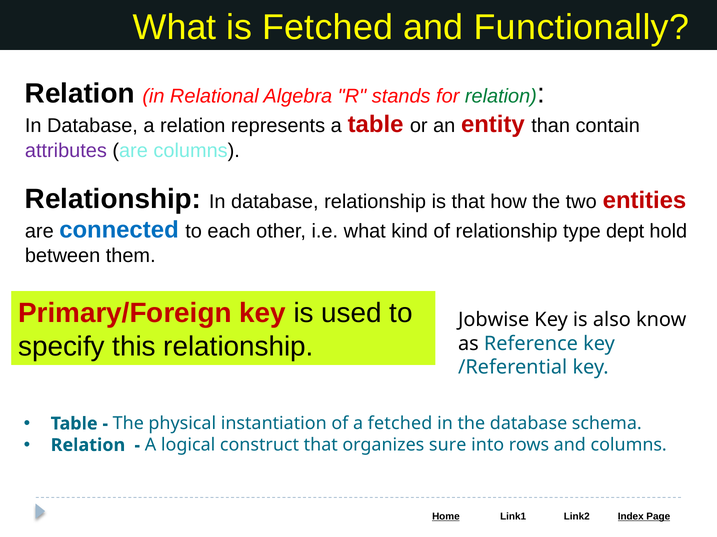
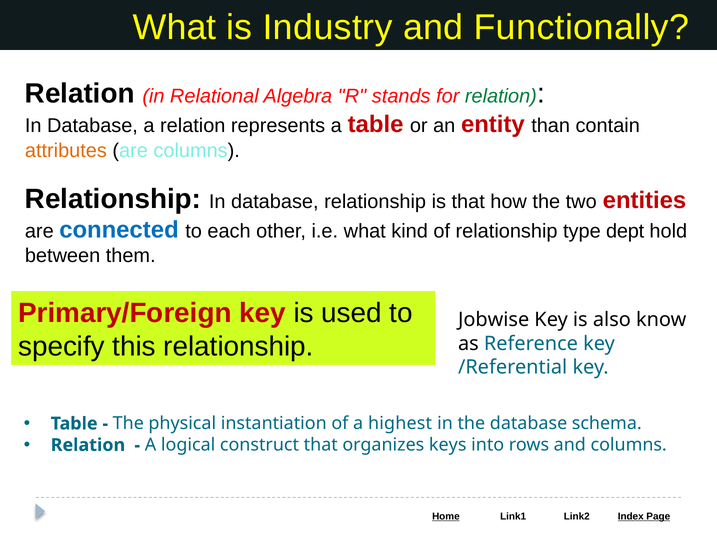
is Fetched: Fetched -> Industry (328, 28)
attributes colour: purple -> orange (66, 151)
a fetched: fetched -> highest (400, 424)
sure: sure -> keys (448, 446)
